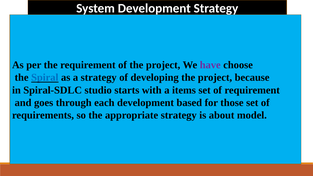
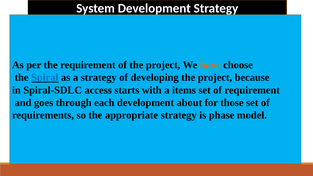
have colour: purple -> orange (210, 65)
studio: studio -> access (98, 90)
based: based -> about (189, 103)
about: about -> phase (222, 115)
